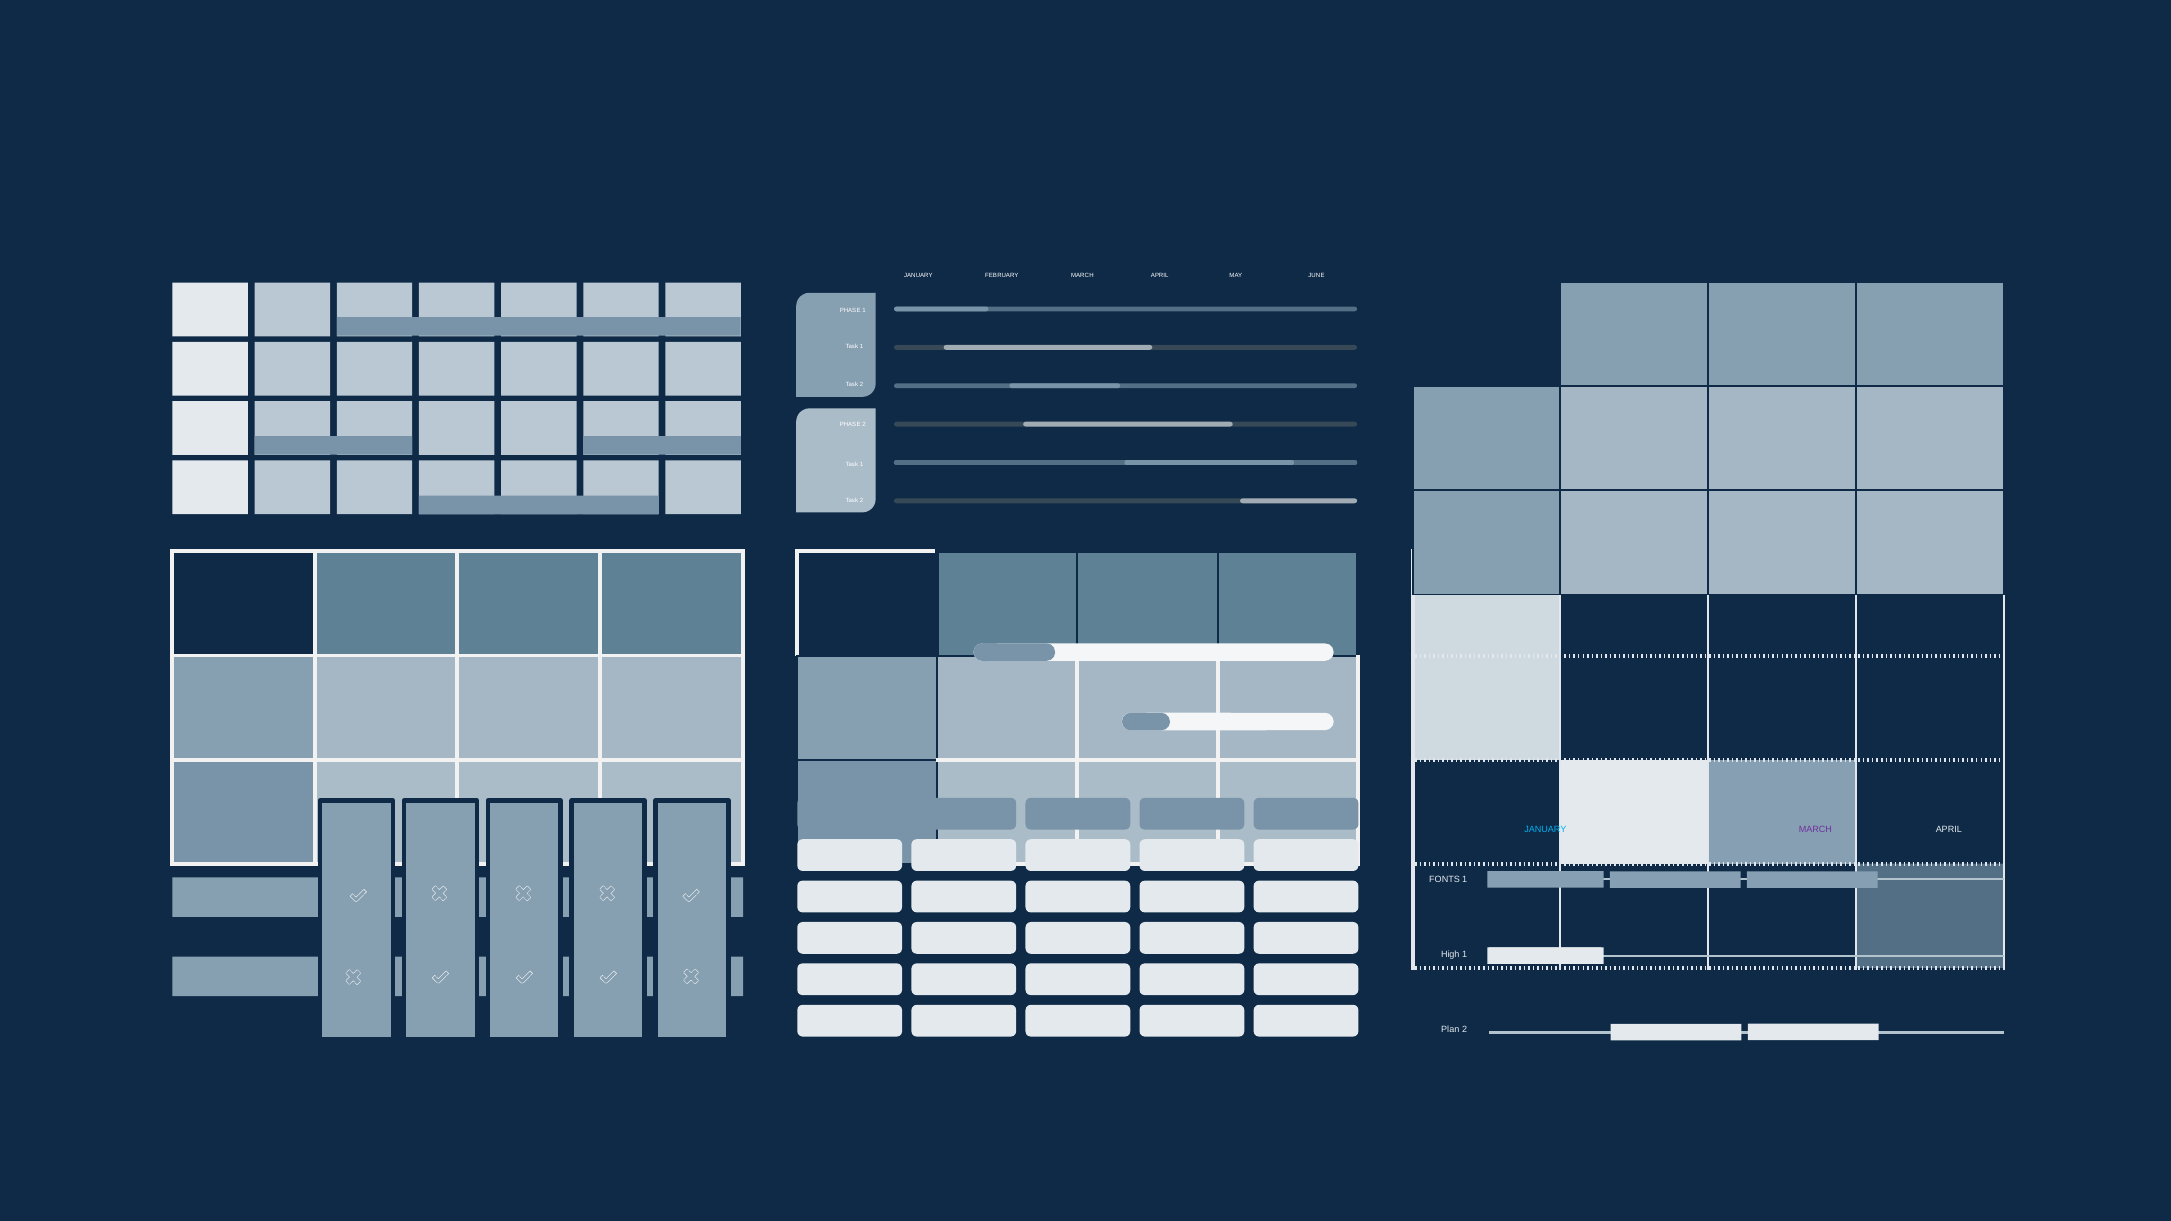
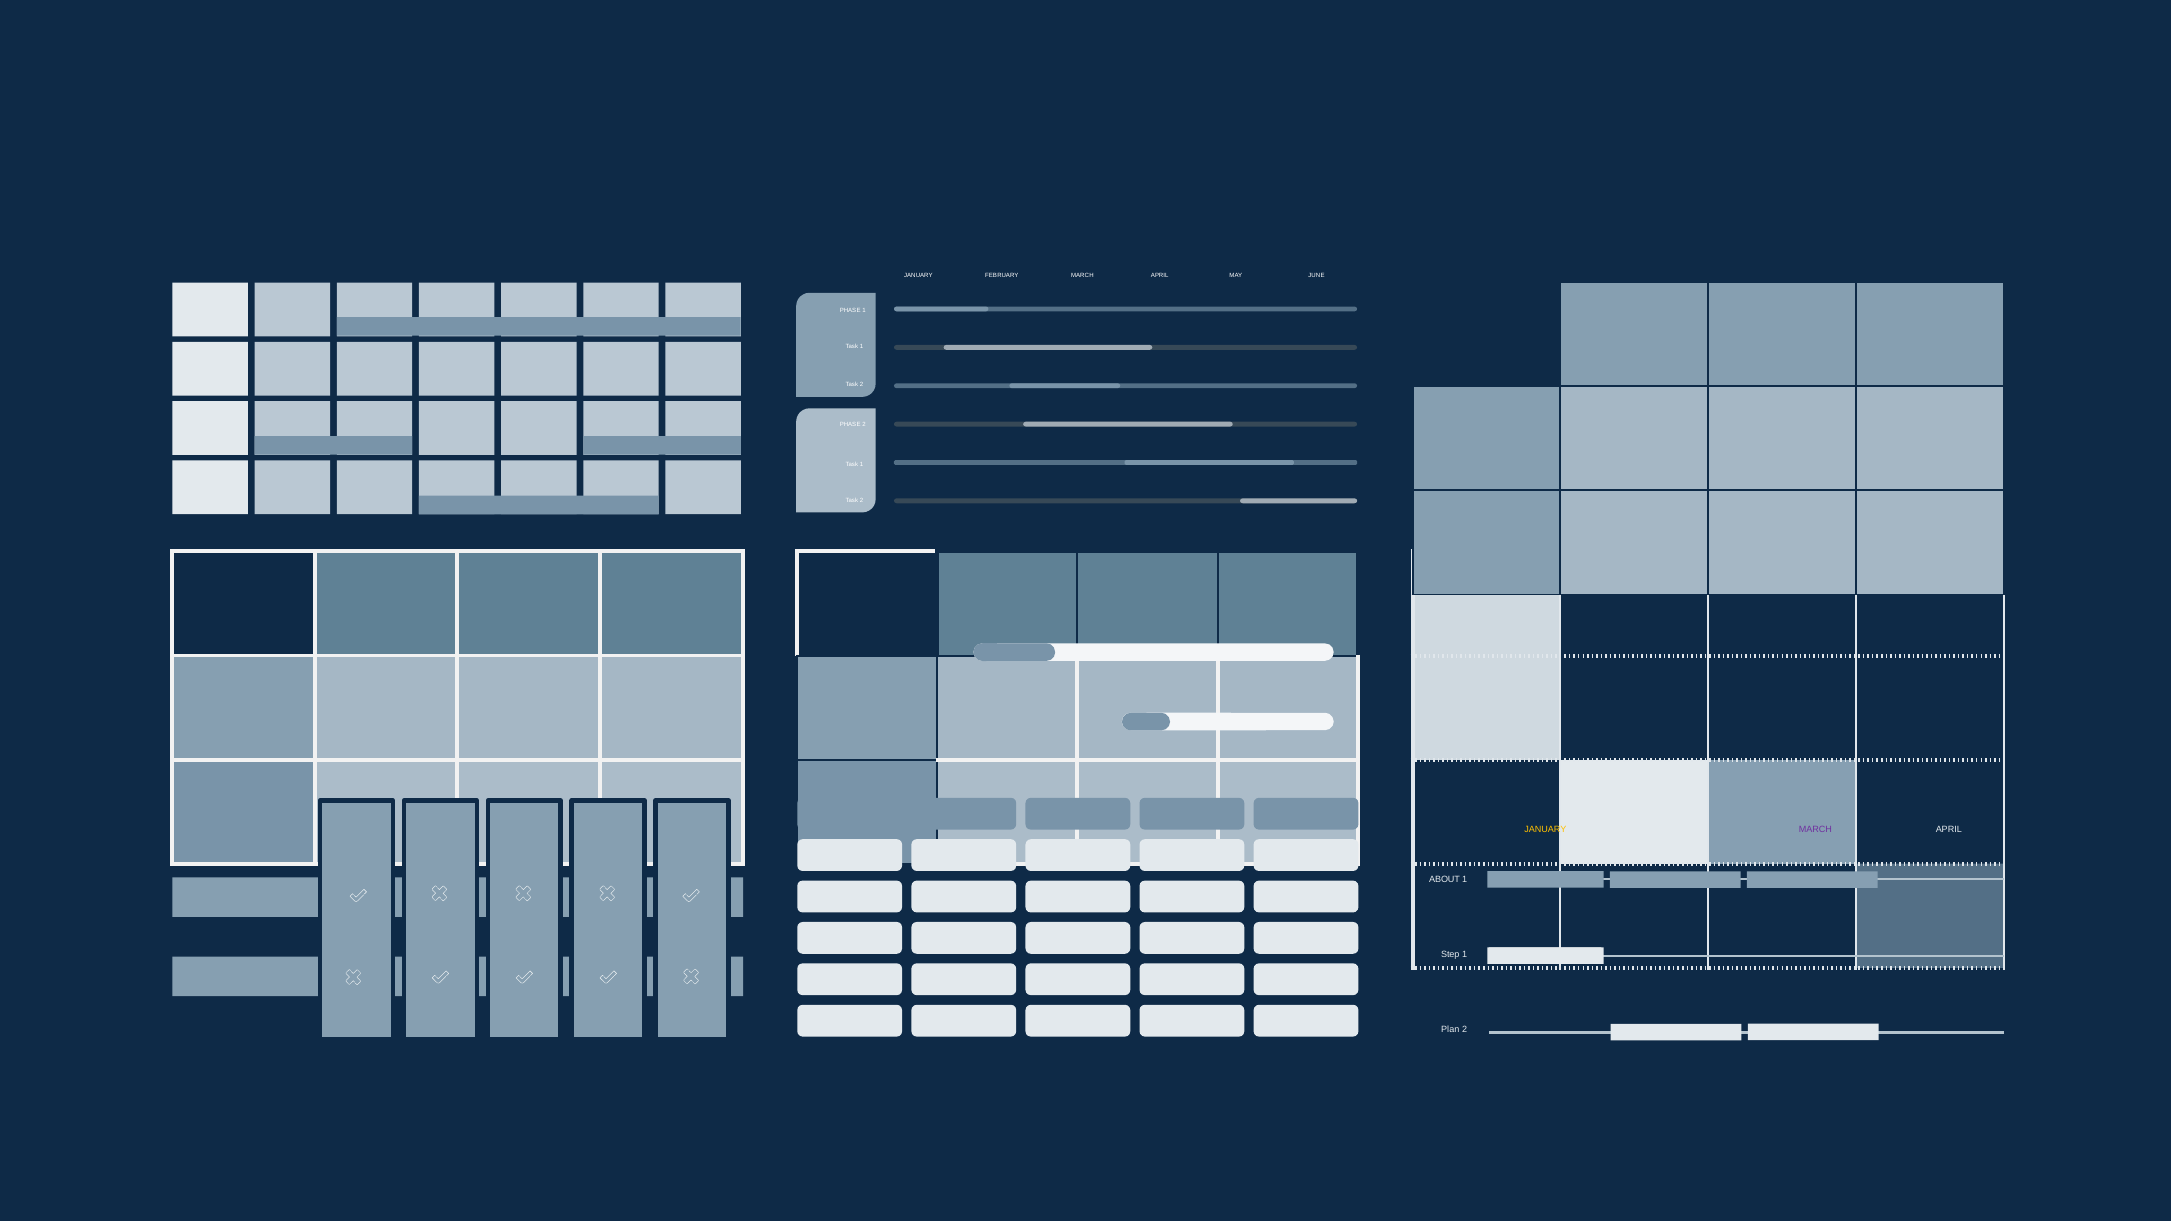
JANUARY colour: light blue -> yellow (1545, 830)
FONTS: FONTS -> ABOUT (1445, 880)
High: High -> Step (1450, 955)
